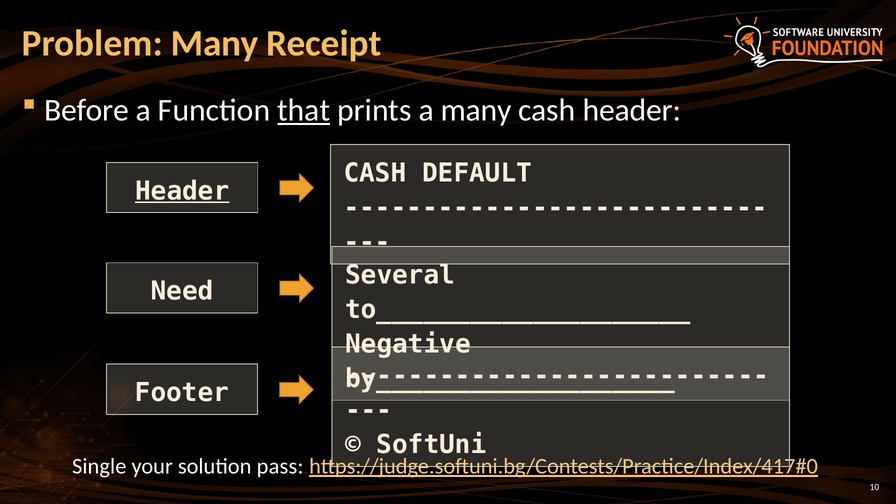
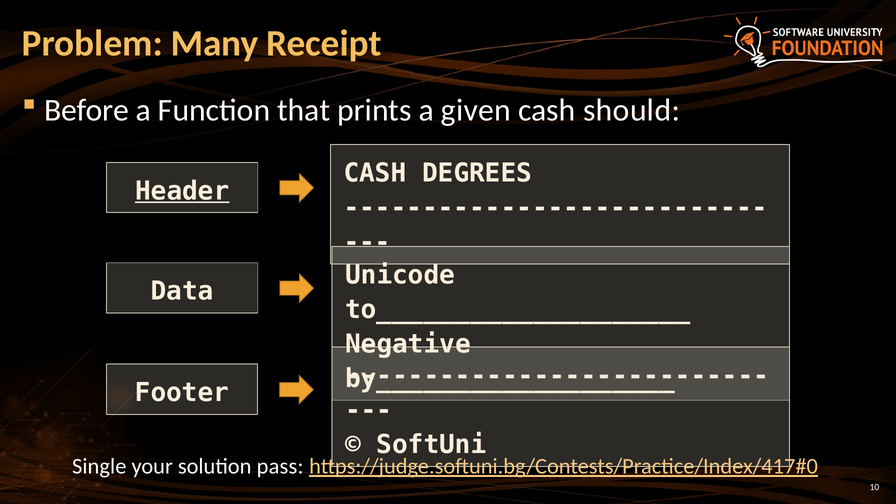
that underline: present -> none (304, 110)
a many: many -> given (476, 110)
cash header: header -> should (632, 110)
DEFAULT: DEFAULT -> DEGREES (477, 173)
Several: Several -> Unicode (400, 275)
Need: Need -> Data (182, 291)
